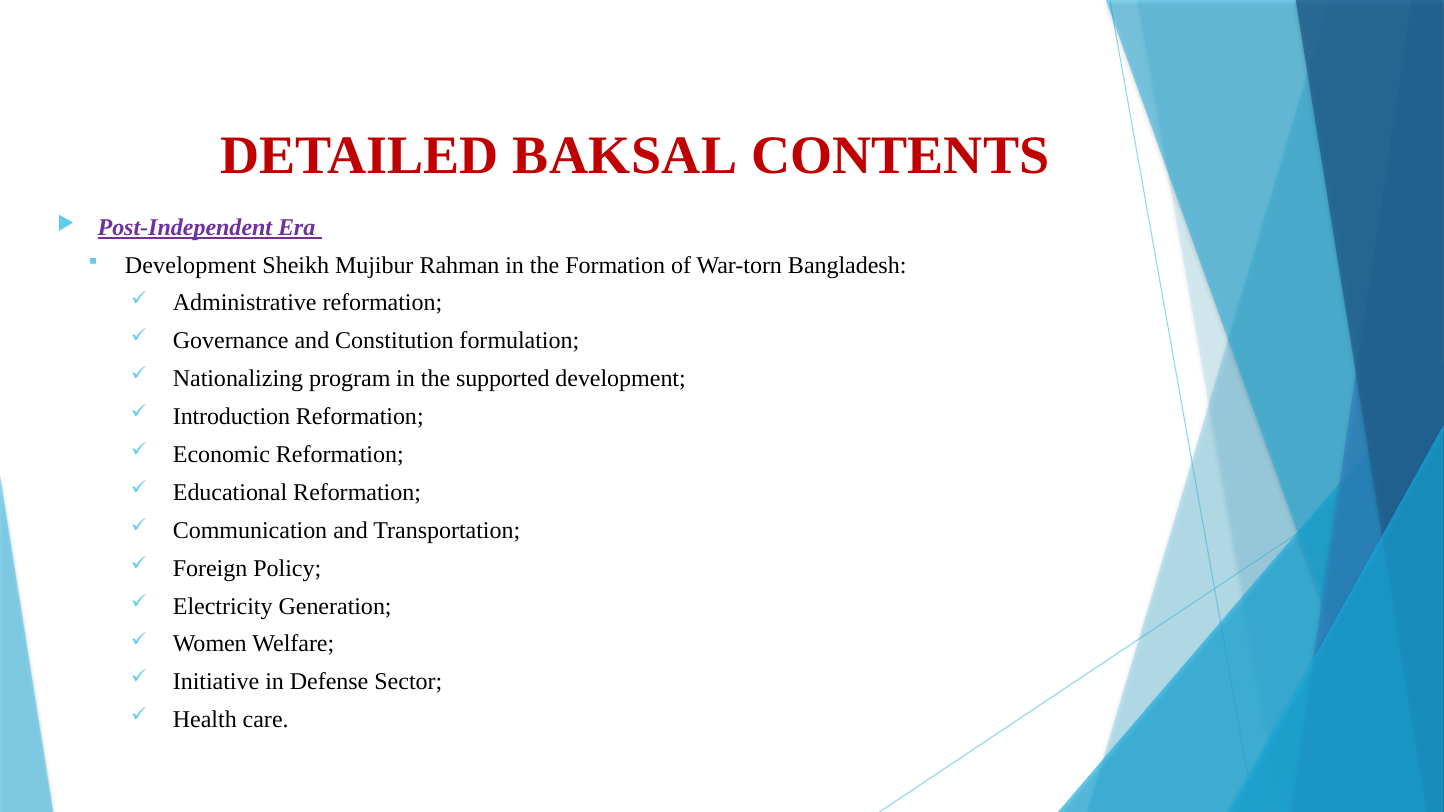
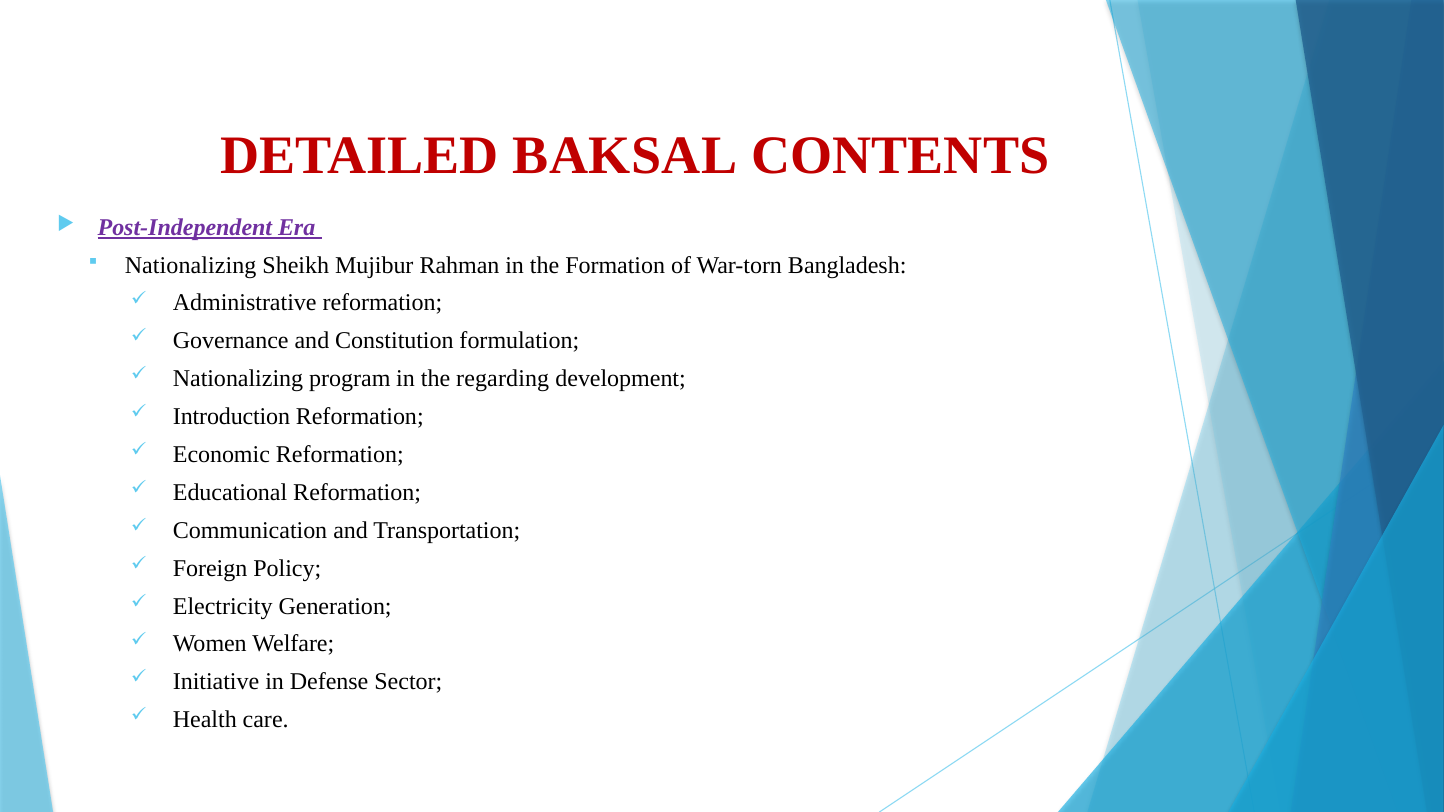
Development: Development -> Nationalizing (191, 265)
supported: supported -> regarding (503, 379)
